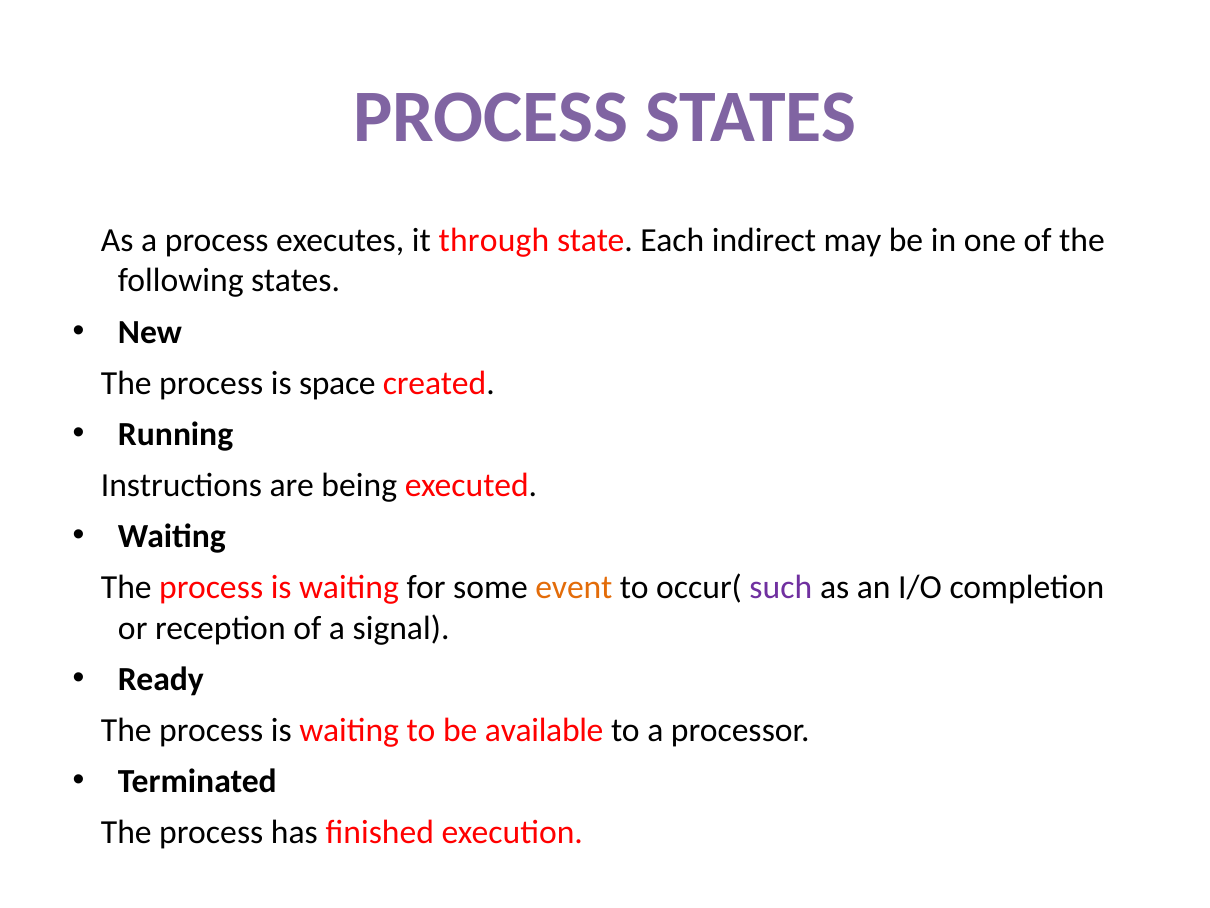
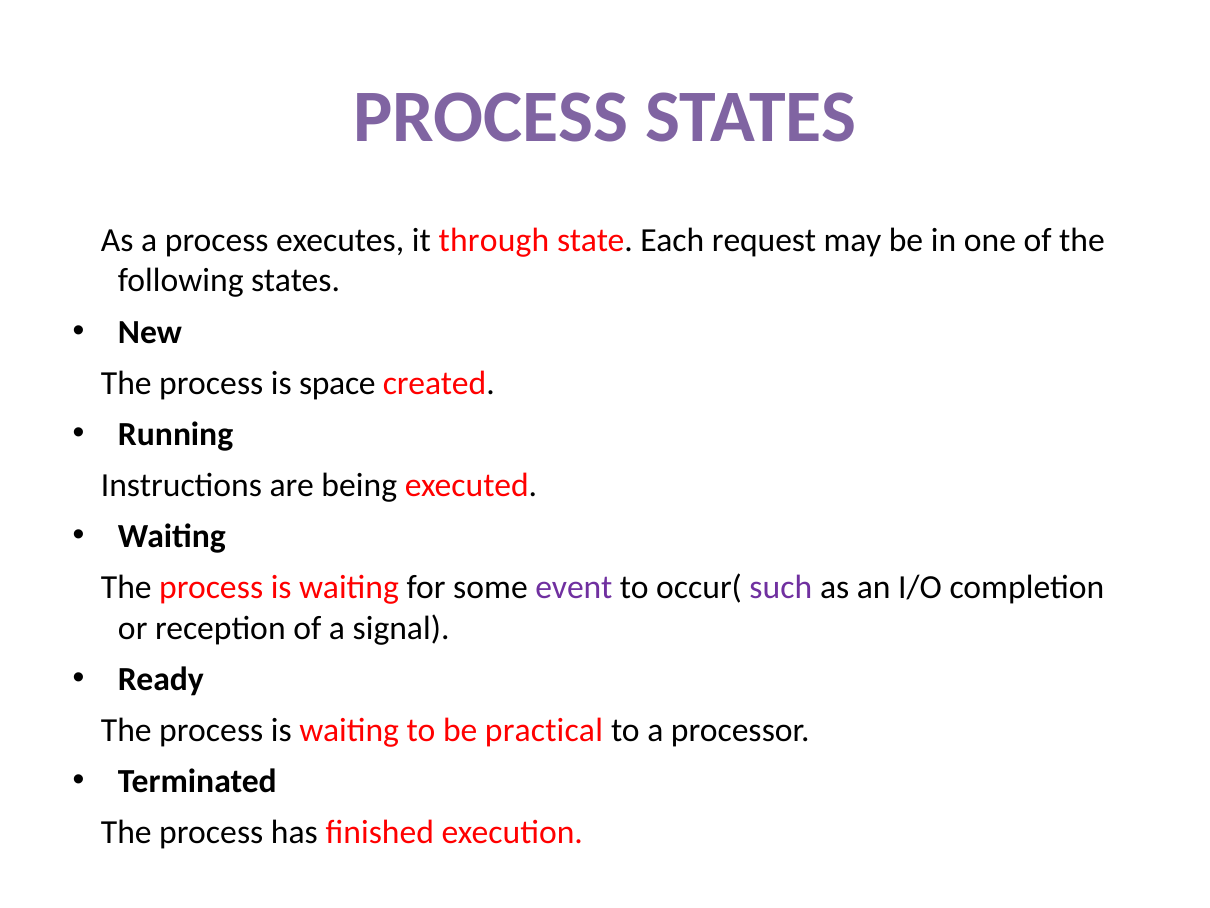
indirect: indirect -> request (764, 240)
event colour: orange -> purple (574, 587)
available: available -> practical (544, 730)
